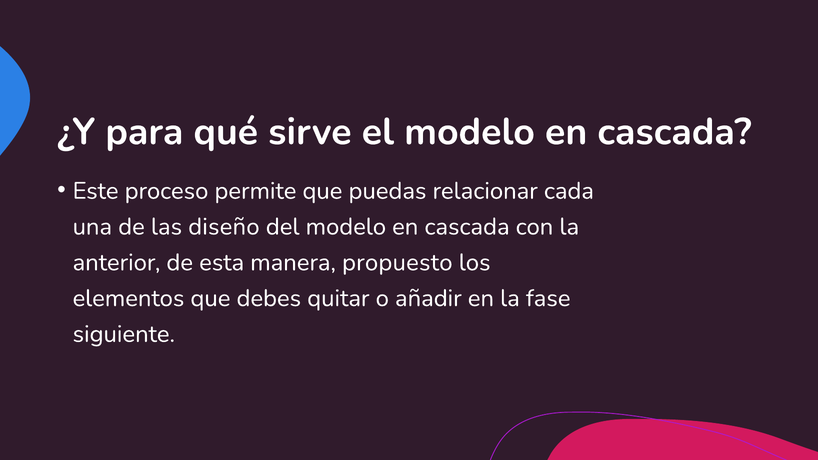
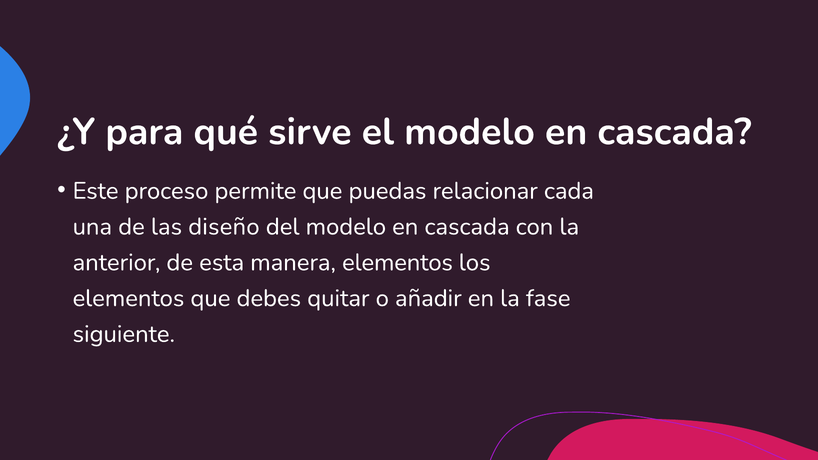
manera propuesto: propuesto -> elementos (397, 262)
